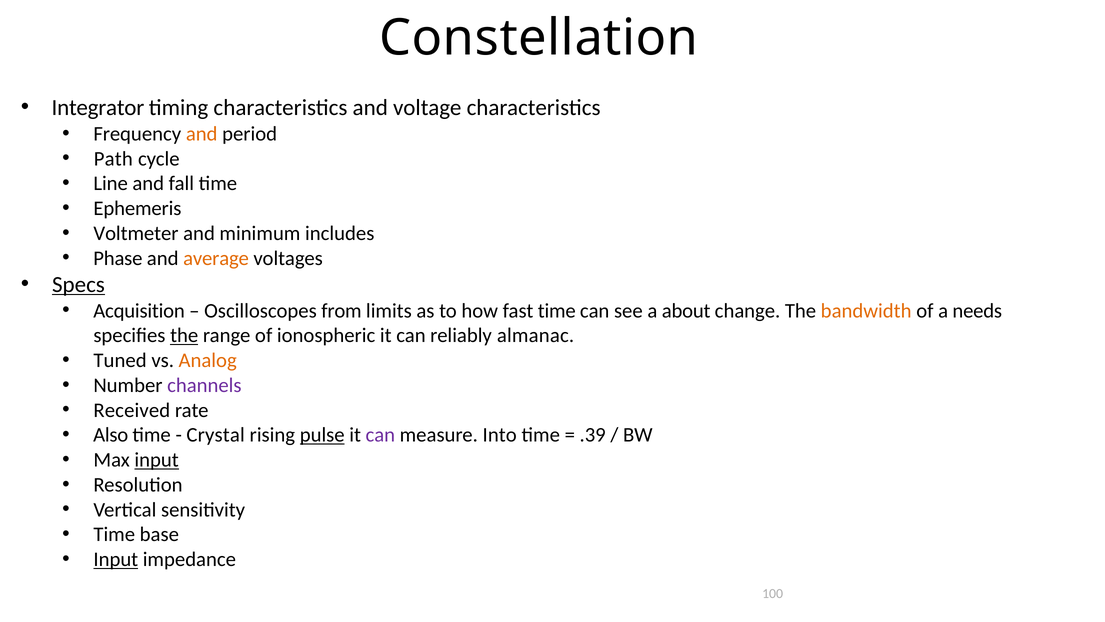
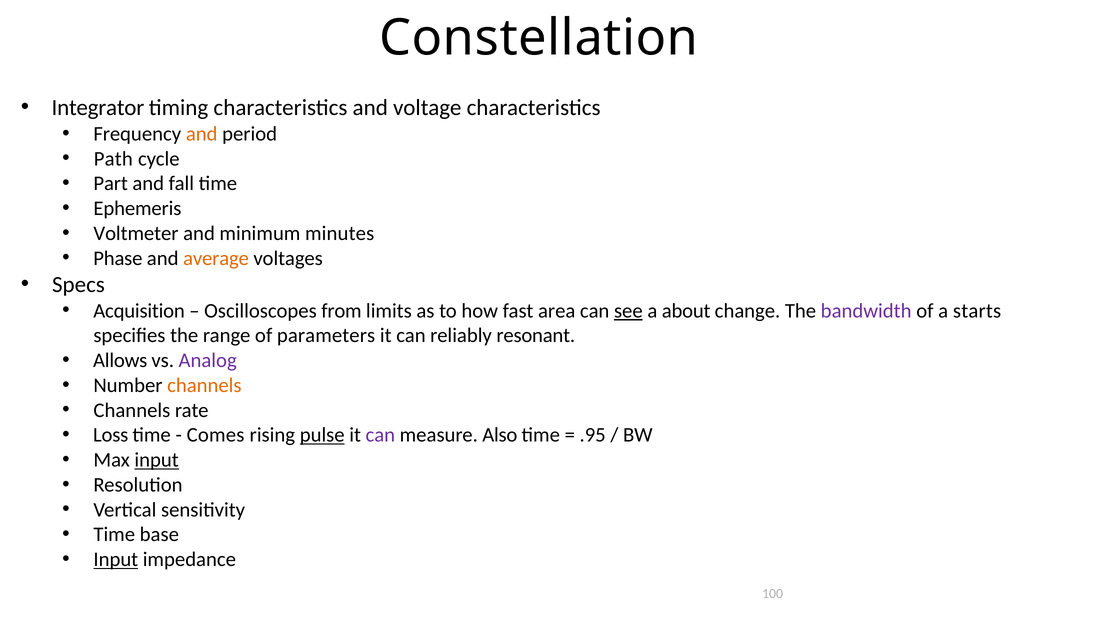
Line: Line -> Part (111, 183)
includes: includes -> minutes (340, 233)
Specs underline: present -> none (78, 284)
fast time: time -> area (557, 310)
see underline: none -> present (628, 310)
bandwidth colour: orange -> purple (866, 310)
needs: needs -> starts (977, 310)
the underline: present -> none (184, 335)
ionospheric: ionospheric -> parameters (326, 335)
almanac: almanac -> resonant (536, 335)
Tuned: Tuned -> Allows (120, 360)
Analog colour: orange -> purple (208, 360)
channels colour: purple -> orange (204, 385)
Received: Received -> Channels (132, 410)
Also: Also -> Loss (111, 435)
Crystal: Crystal -> Comes (216, 435)
Into: Into -> Also (500, 435)
.39: .39 -> .95 (593, 435)
